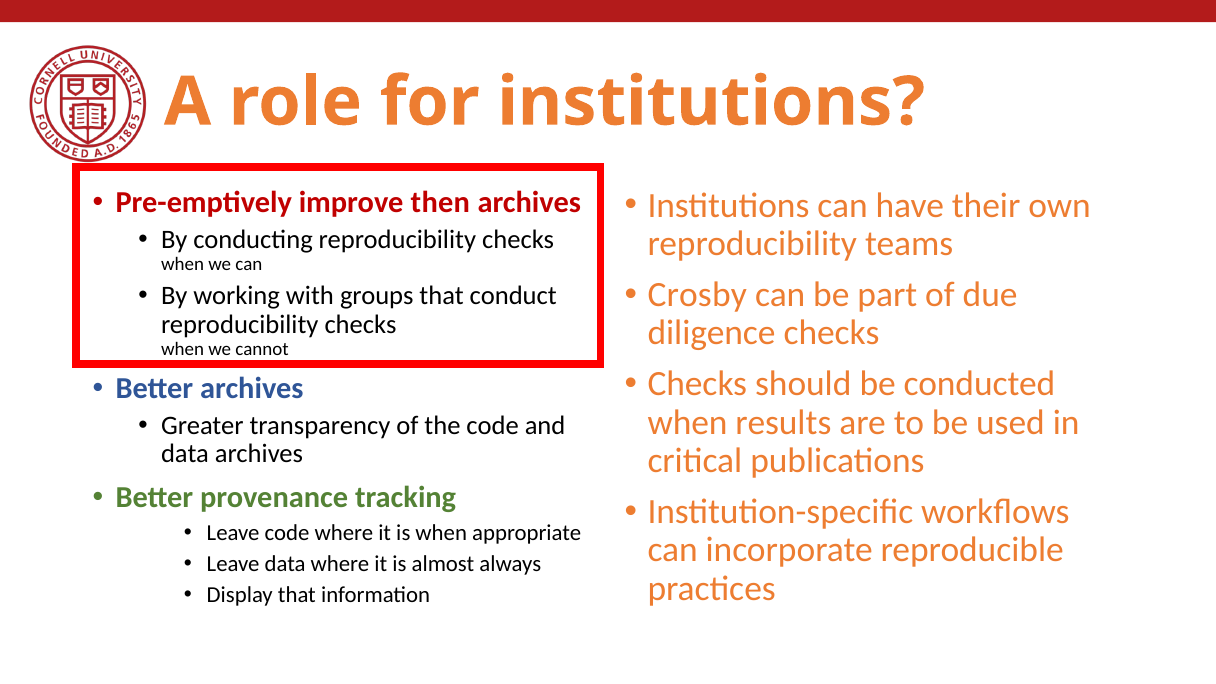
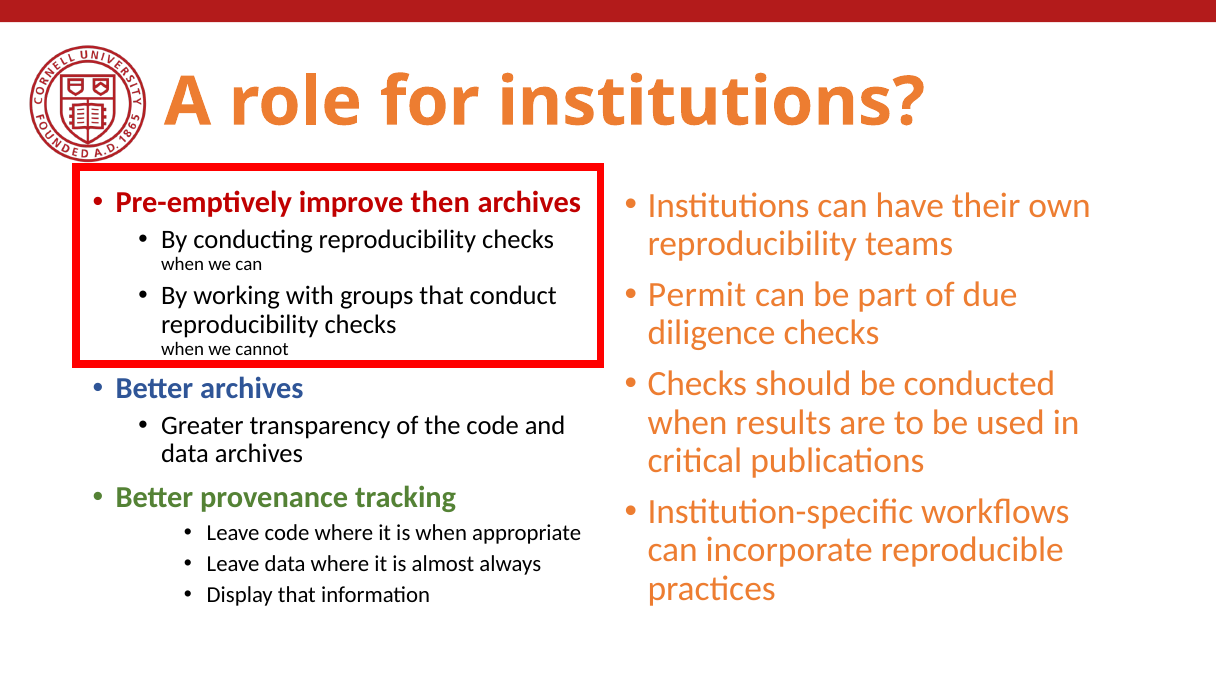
Crosby: Crosby -> Permit (697, 295)
